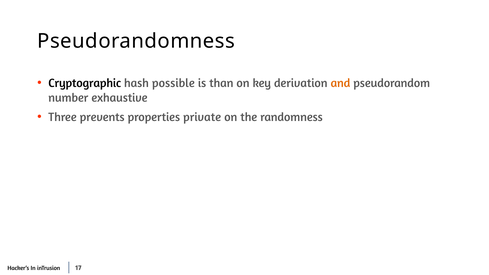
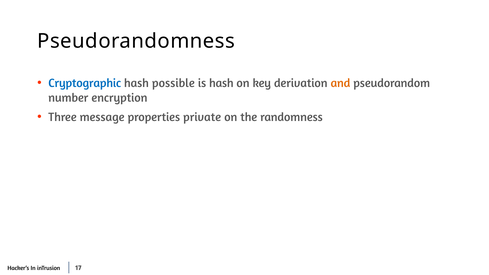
Cryptographic colour: black -> blue (85, 83)
is than: than -> hash (221, 83)
exhaustive: exhaustive -> encryption (119, 98)
prevents: prevents -> message (102, 117)
